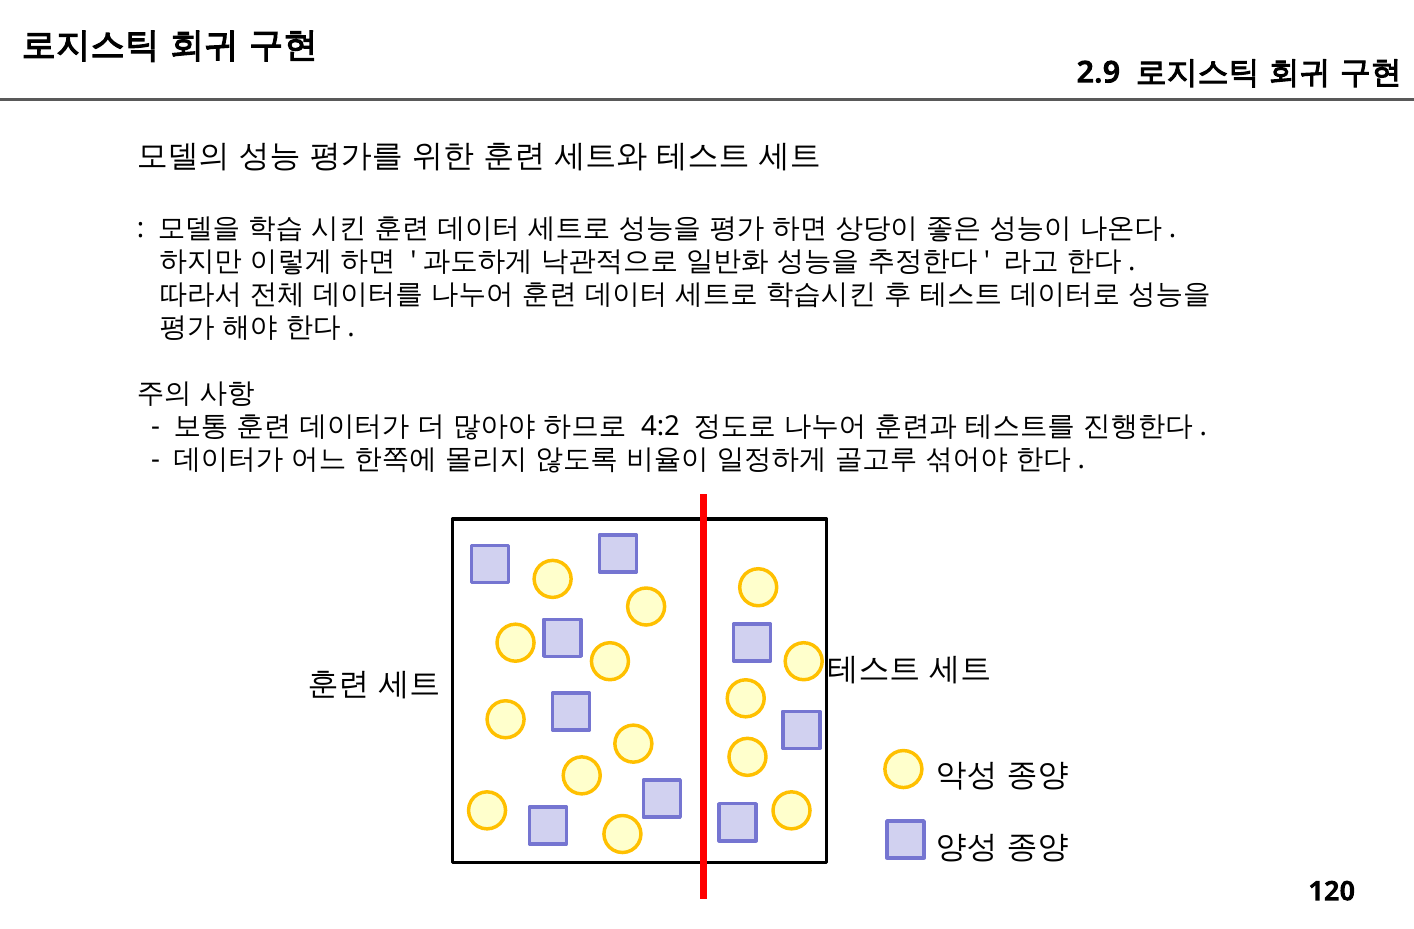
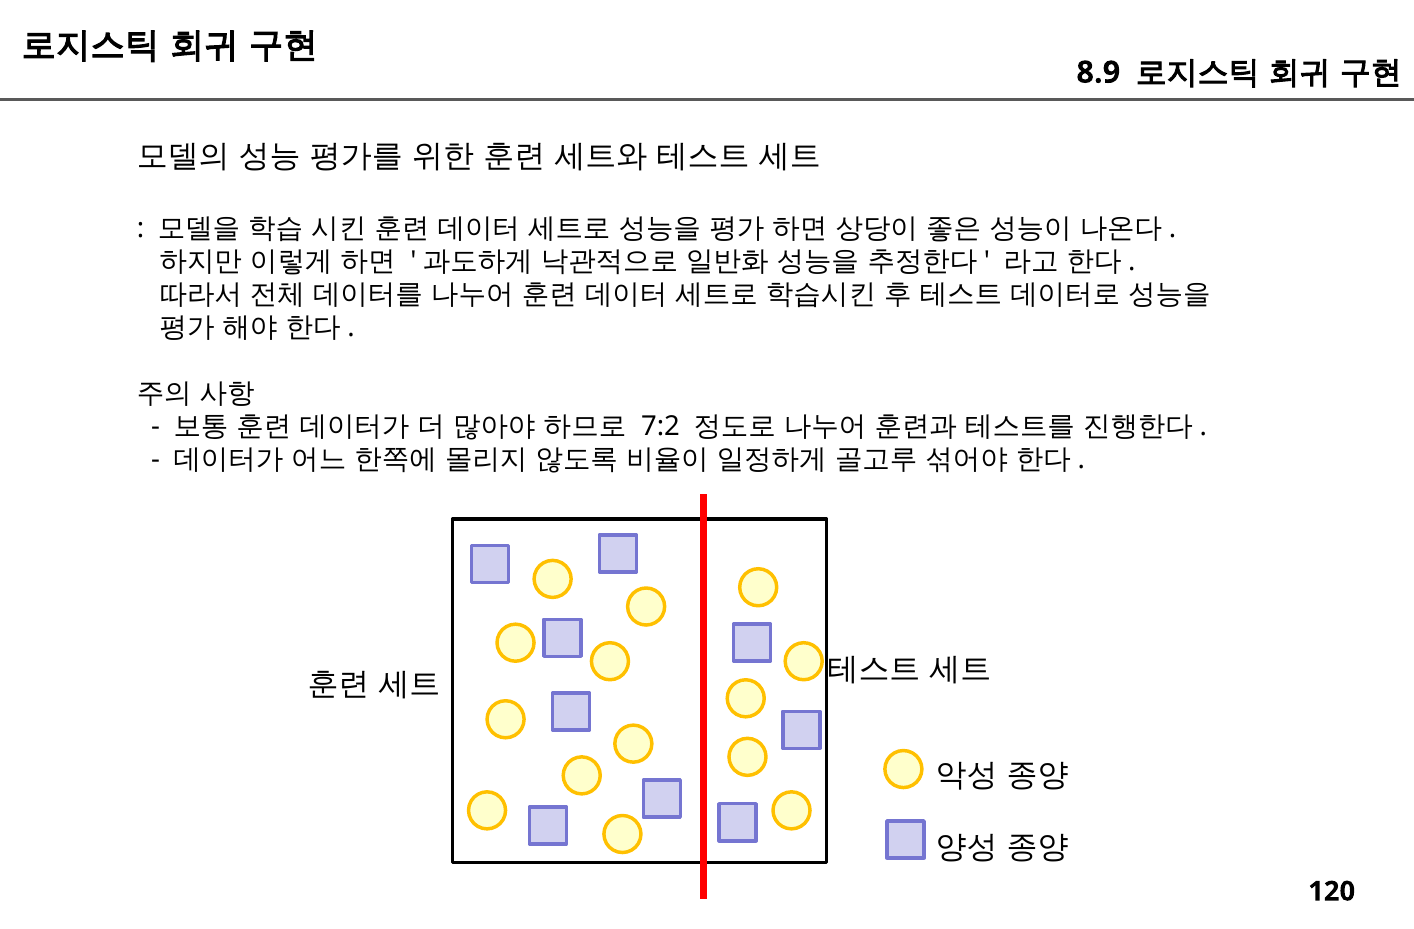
2.9: 2.9 -> 8.9 (1098, 72)
4:2: 4:2 -> 7:2 (660, 426)
